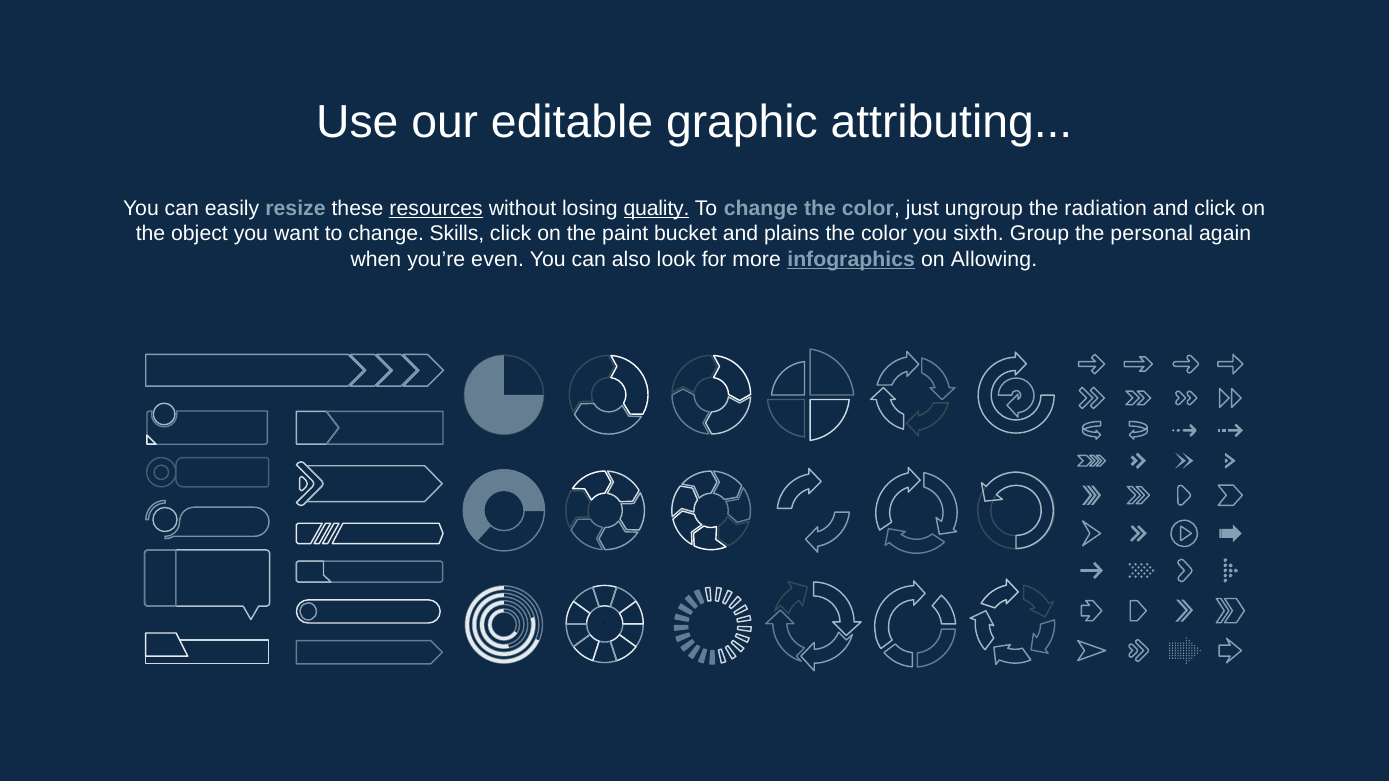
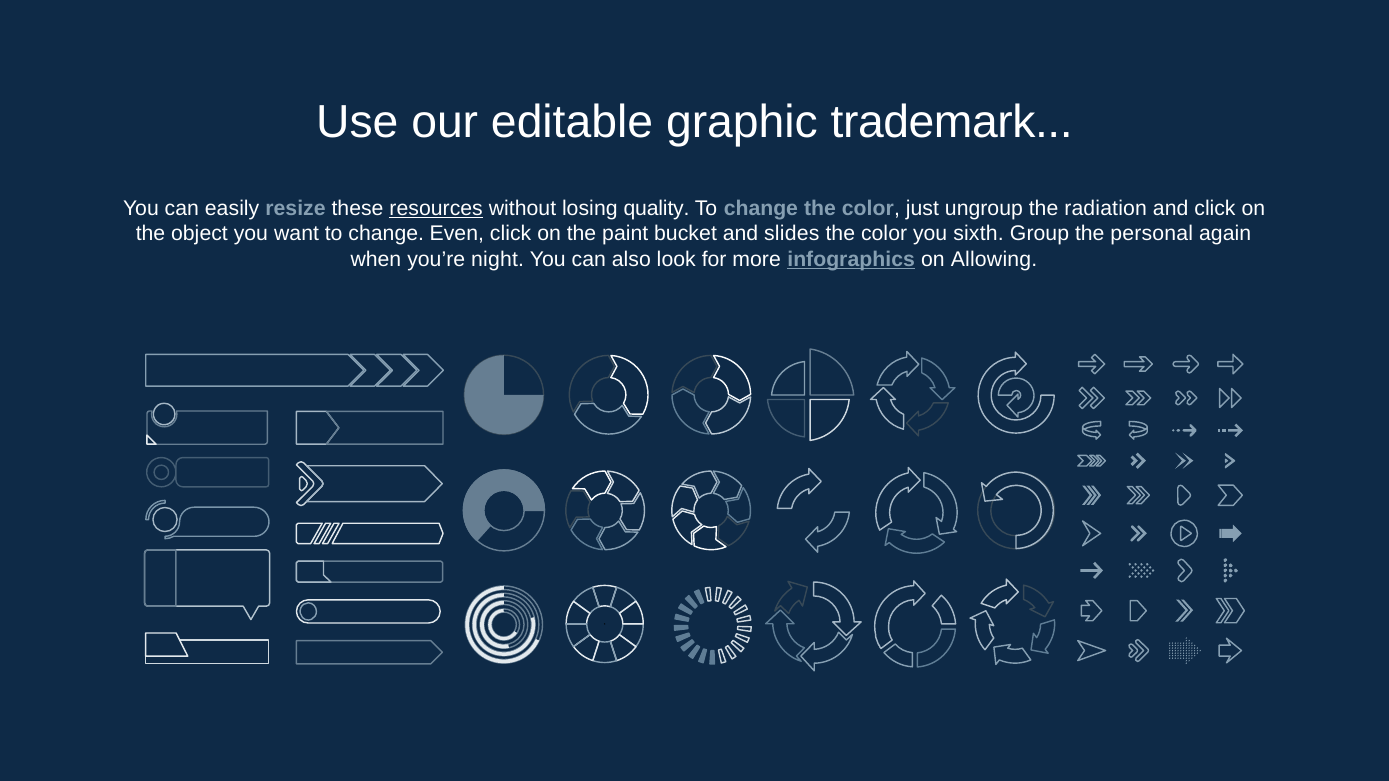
attributing: attributing -> trademark (952, 123)
quality underline: present -> none (657, 209)
Skills: Skills -> Even (457, 234)
plains: plains -> slides (792, 234)
even: even -> night (498, 259)
